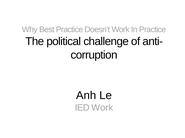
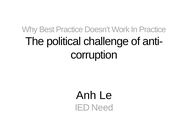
IED Work: Work -> Need (102, 108)
